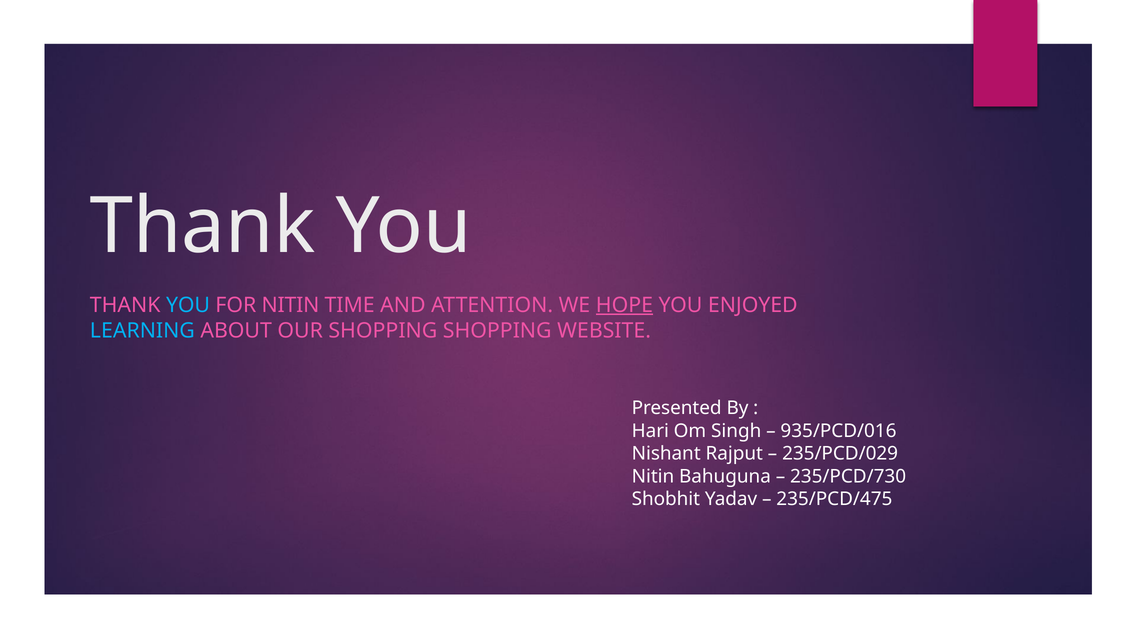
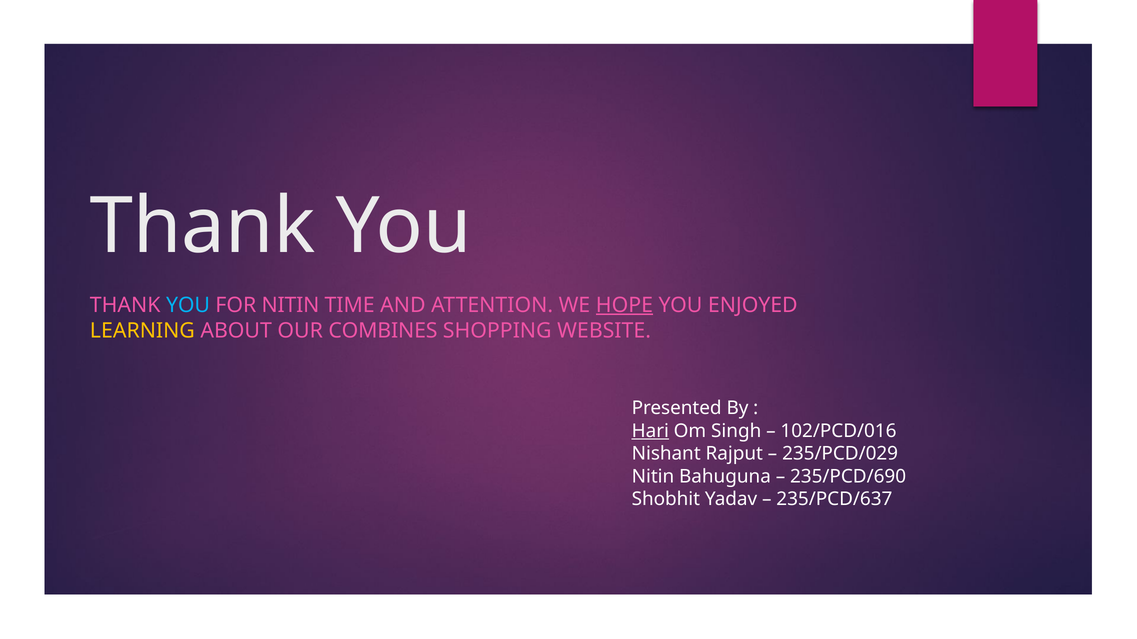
LEARNING colour: light blue -> yellow (142, 331)
OUR SHOPPING: SHOPPING -> COMBINES (383, 331)
Hari underline: none -> present (650, 431)
935/PCD/016: 935/PCD/016 -> 102/PCD/016 (838, 431)
235/PCD/730: 235/PCD/730 -> 235/PCD/690 (848, 477)
235/PCD/475: 235/PCD/475 -> 235/PCD/637 (834, 499)
